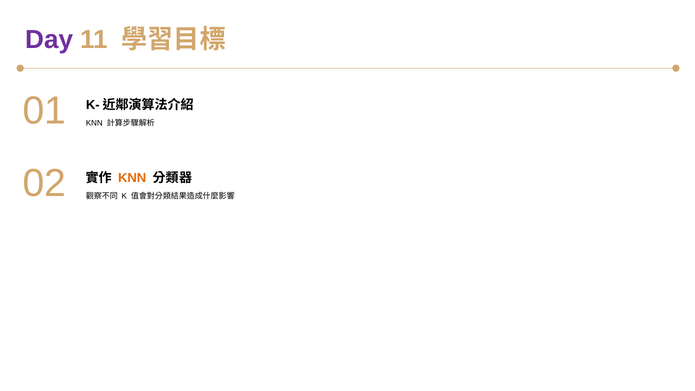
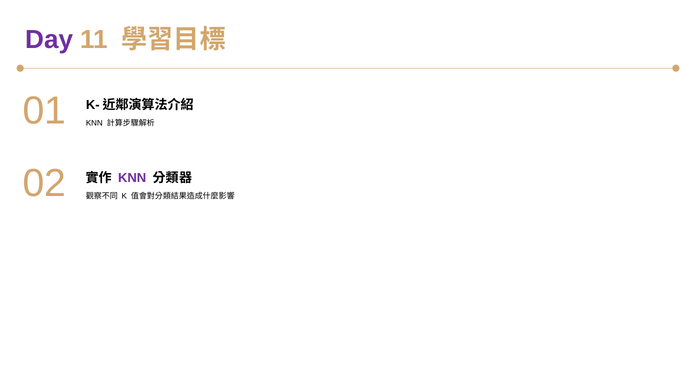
KNN colour: orange -> purple (132, 178)
